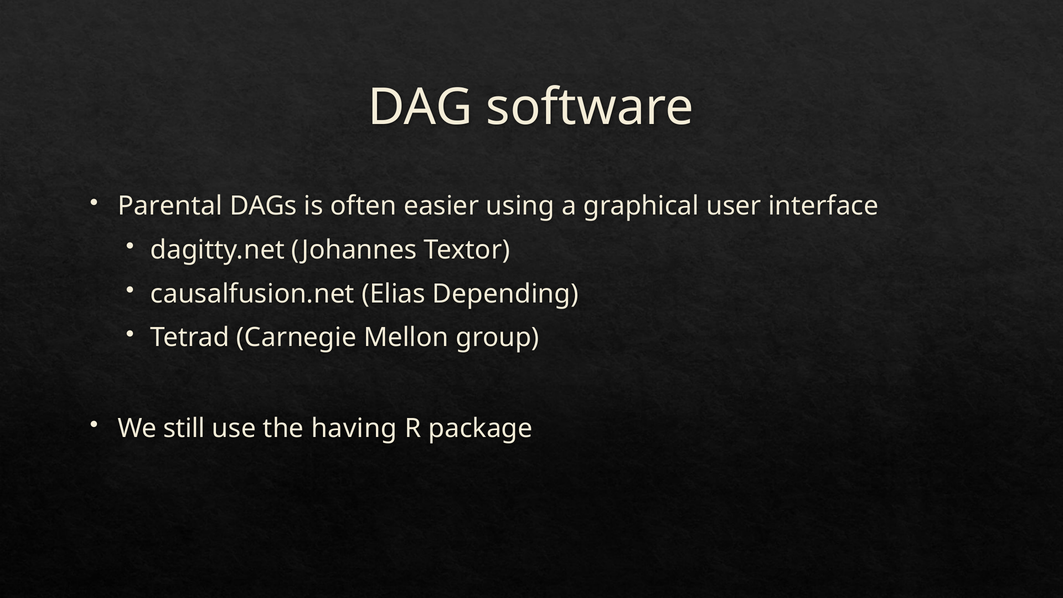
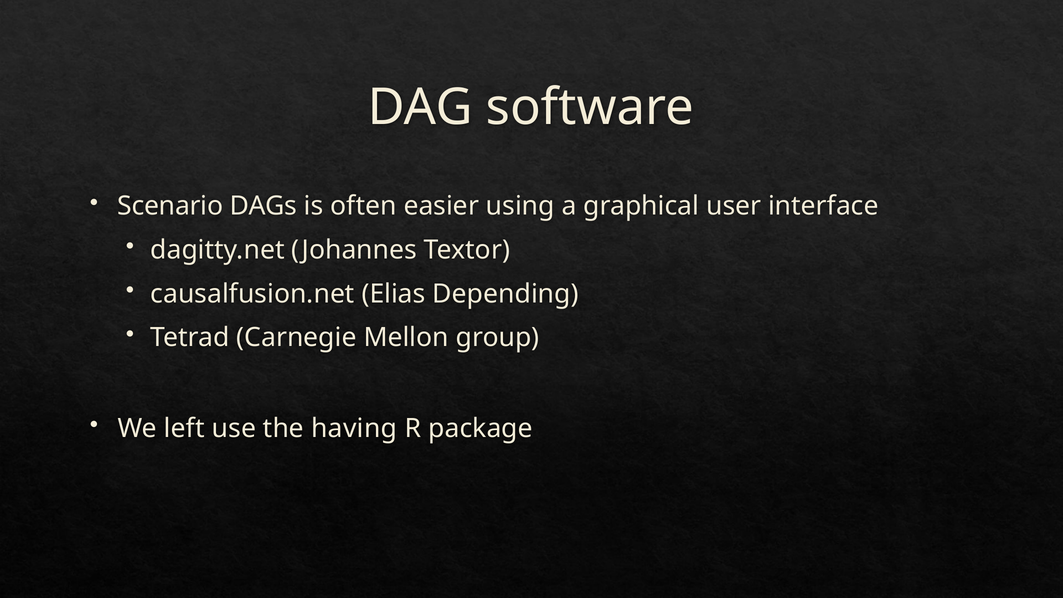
Parental: Parental -> Scenario (170, 206)
still: still -> left (184, 428)
